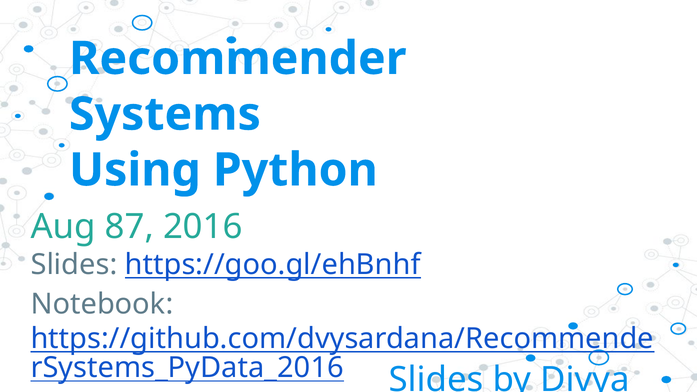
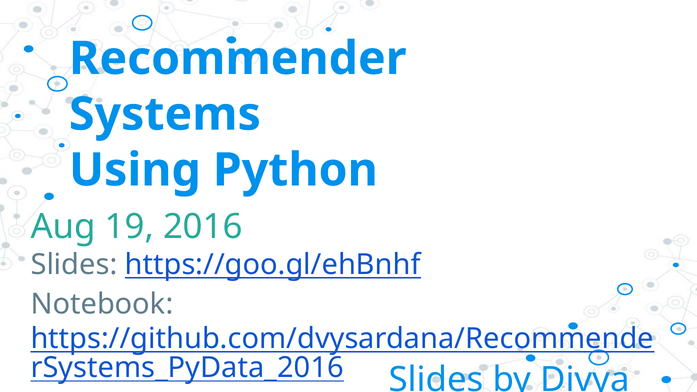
87: 87 -> 19 (129, 227)
